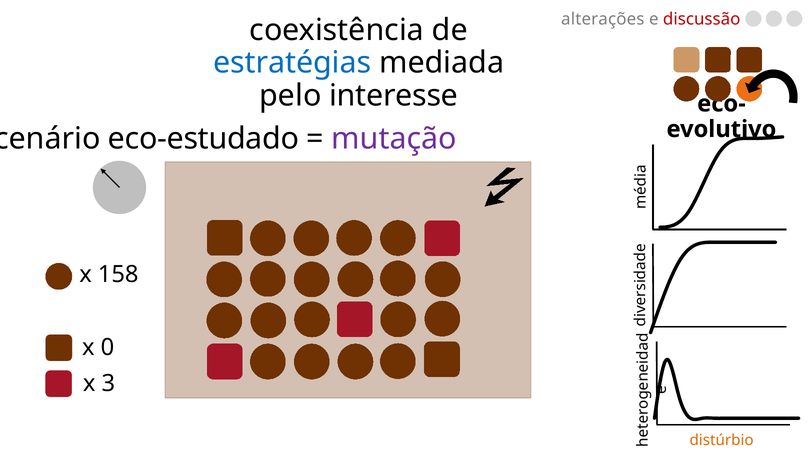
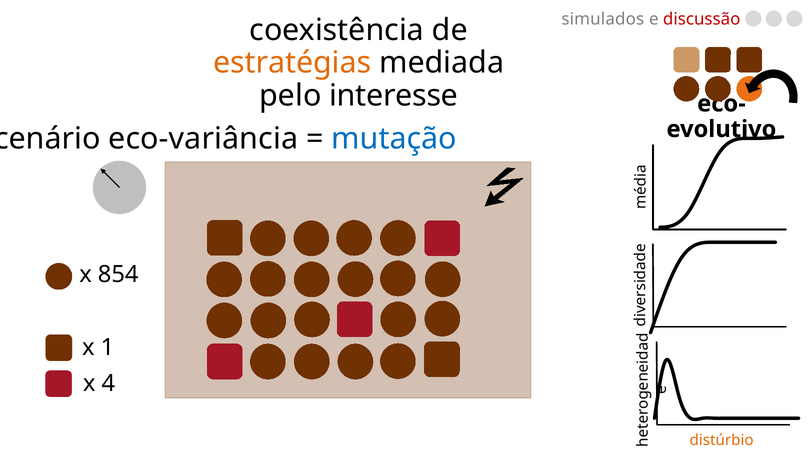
alterações: alterações -> simulados (603, 19)
estratégias colour: blue -> orange (292, 63)
eco-estudado: eco-estudado -> eco-variância (203, 139)
mutação colour: purple -> blue (394, 139)
158: 158 -> 854 (118, 274)
0: 0 -> 1 (107, 347)
3: 3 -> 4 (108, 383)
